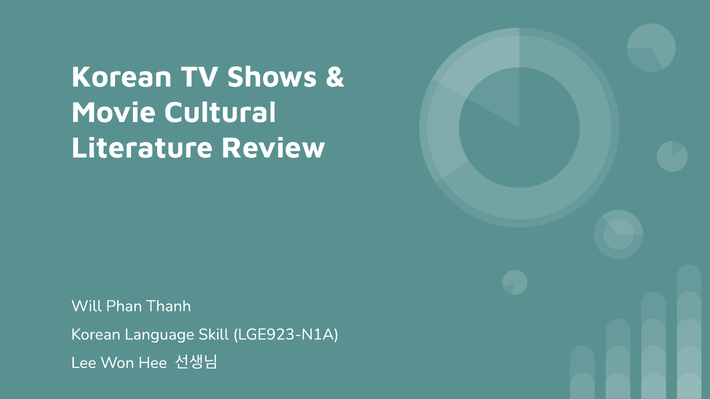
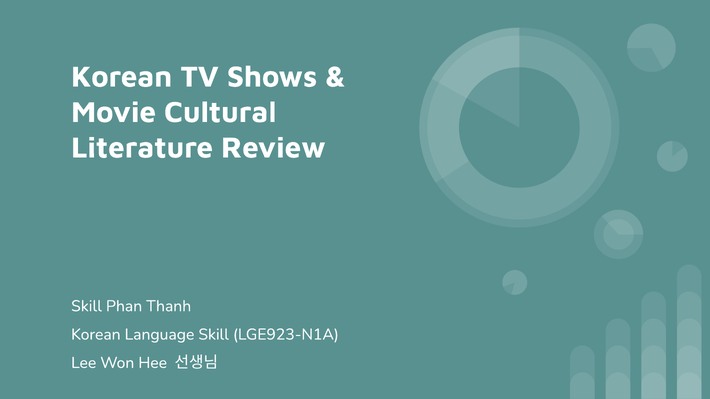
Will: Will -> Skill (86, 306)
